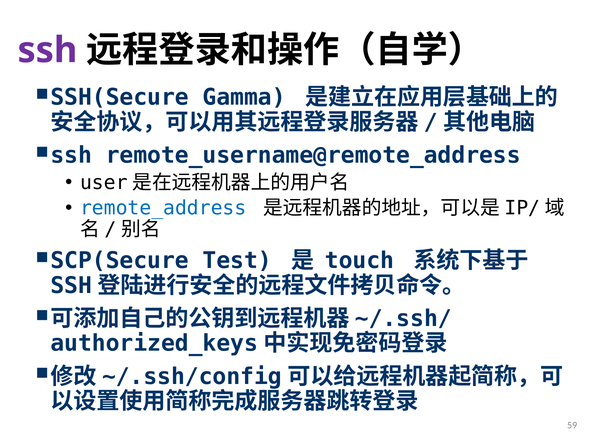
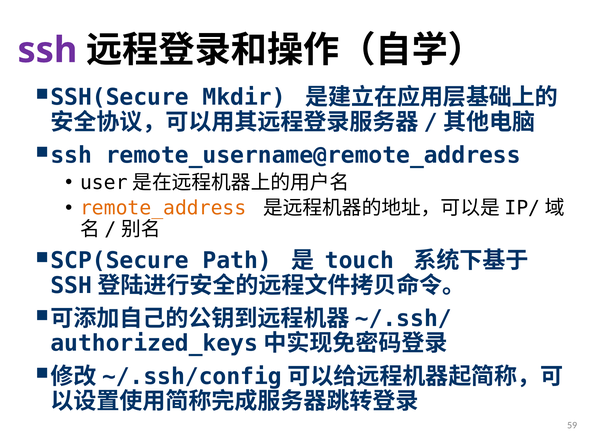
Gamma: Gamma -> Mkdir (244, 97)
remote_address colour: blue -> orange (163, 208)
Test: Test -> Path (237, 261)
